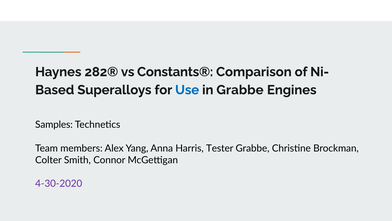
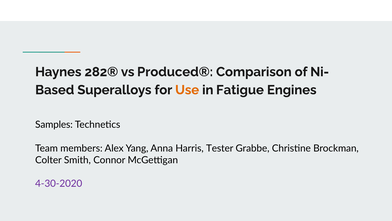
Constants®: Constants® -> Produced® (175, 72)
Use colour: blue -> orange (187, 90)
in Grabbe: Grabbe -> Fatigue (240, 90)
